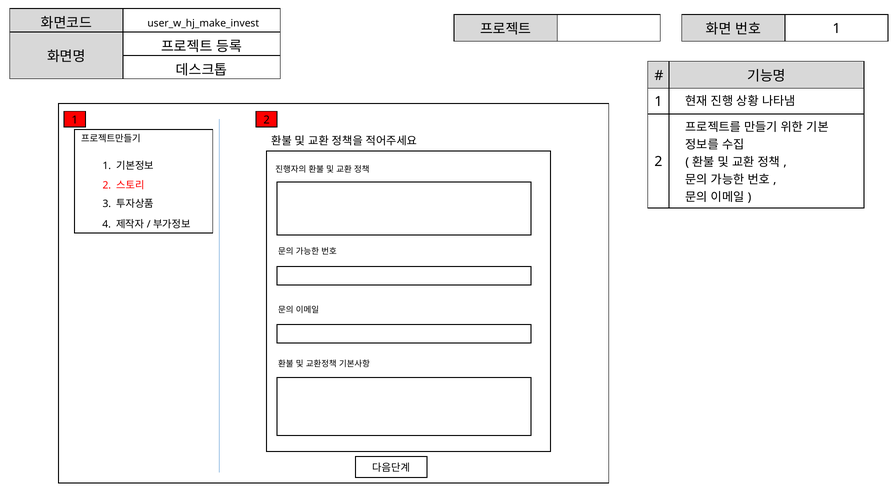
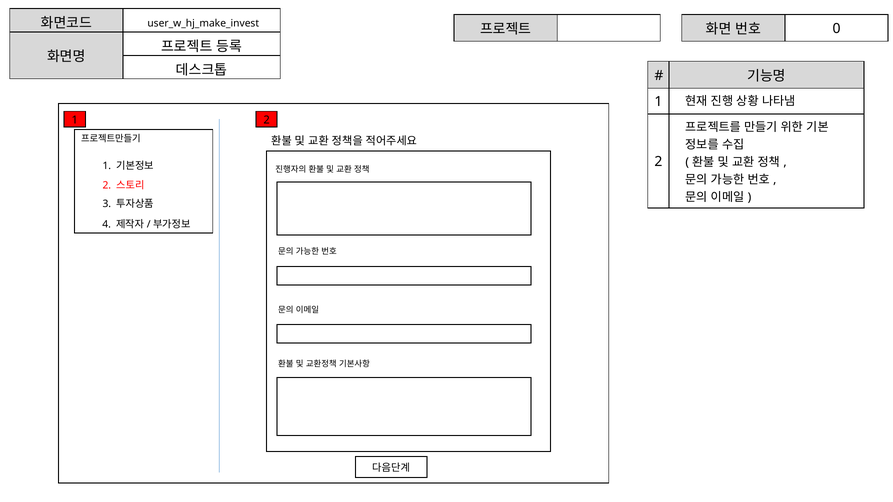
1: 1 -> 0 (837, 29)
